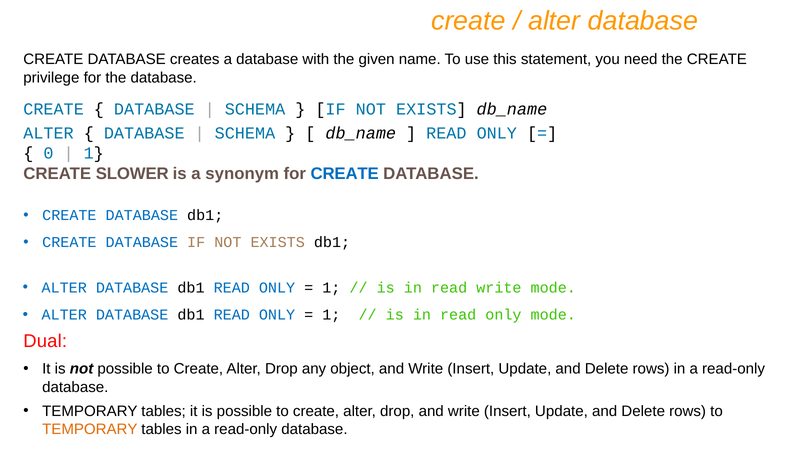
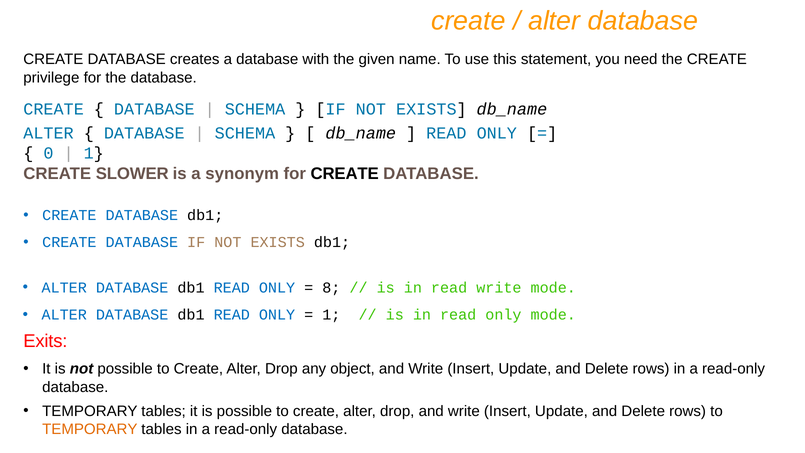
CREATE colour: blue -> black (345, 173)
1: 1 -> 8 (331, 288)
Dual: Dual -> Exits (45, 341)
